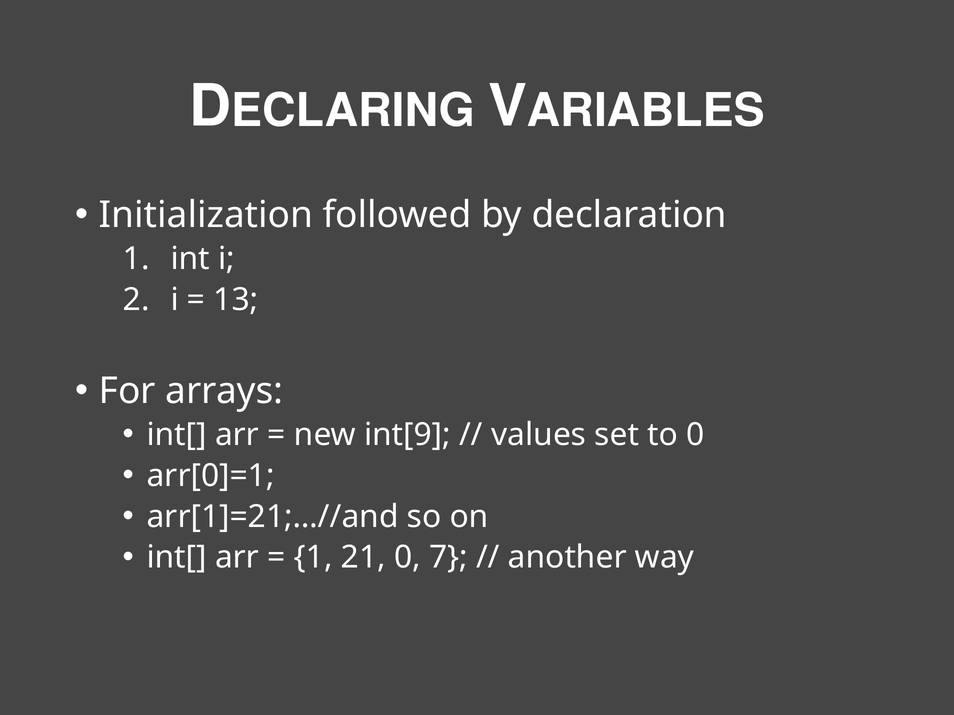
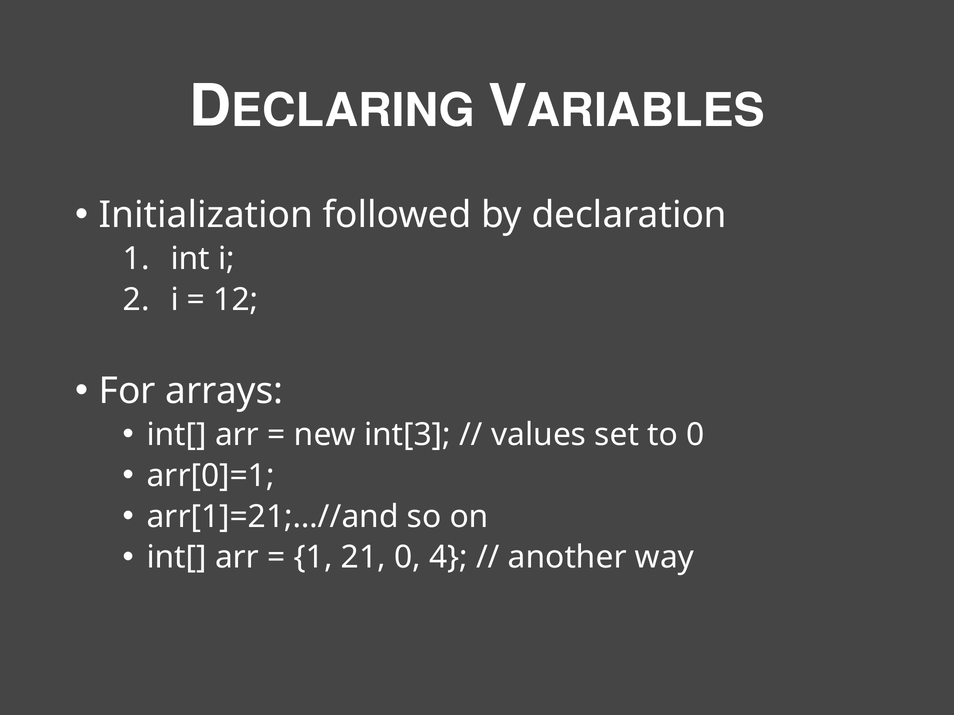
13: 13 -> 12 (236, 300)
int[9: int[9 -> int[3 (408, 435)
7: 7 -> 4 (448, 558)
